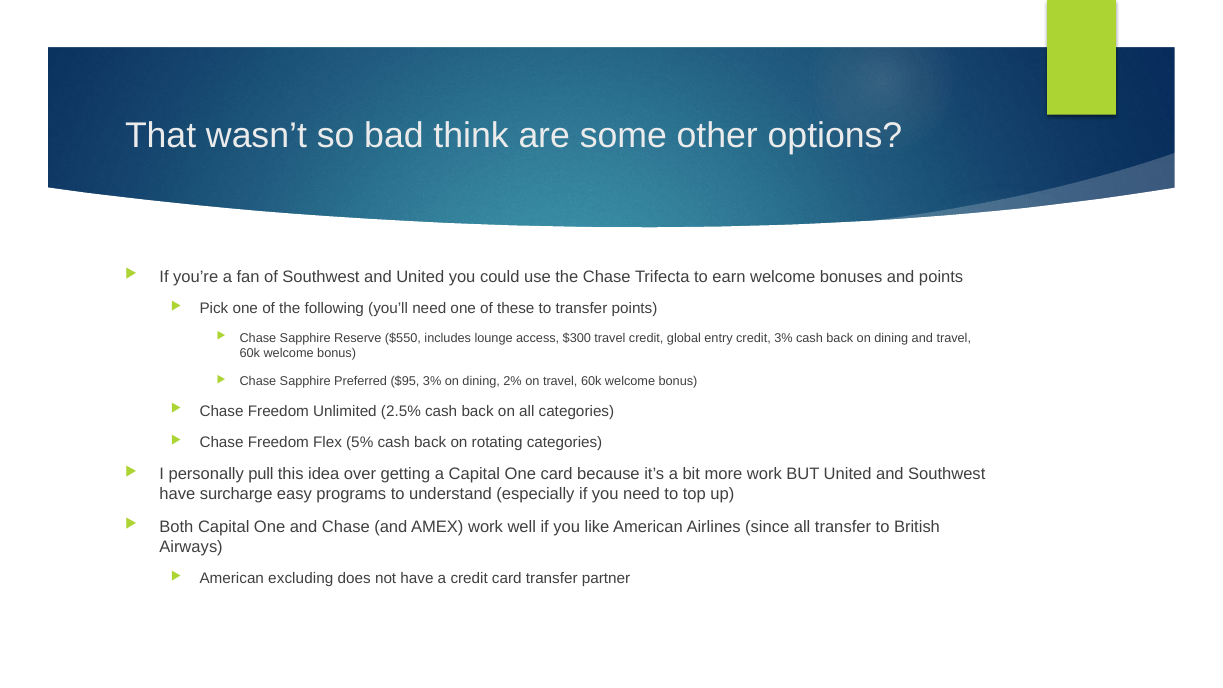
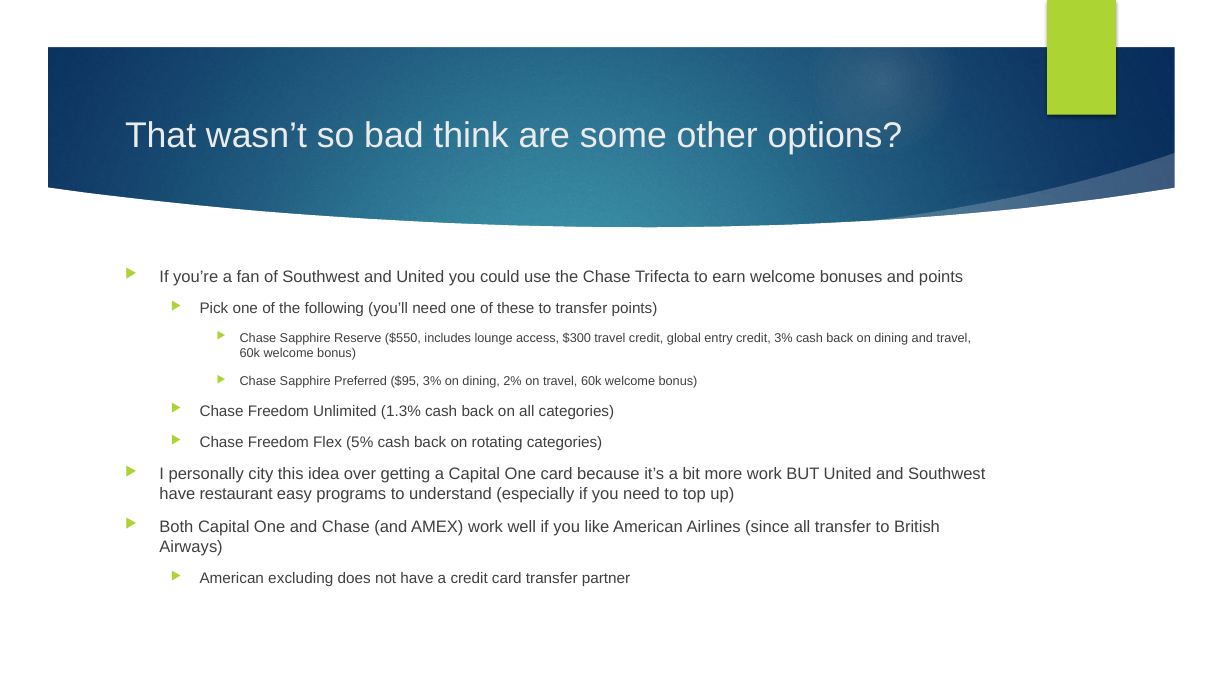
2.5%: 2.5% -> 1.3% (401, 411)
pull: pull -> city (261, 474)
surcharge: surcharge -> restaurant (236, 494)
